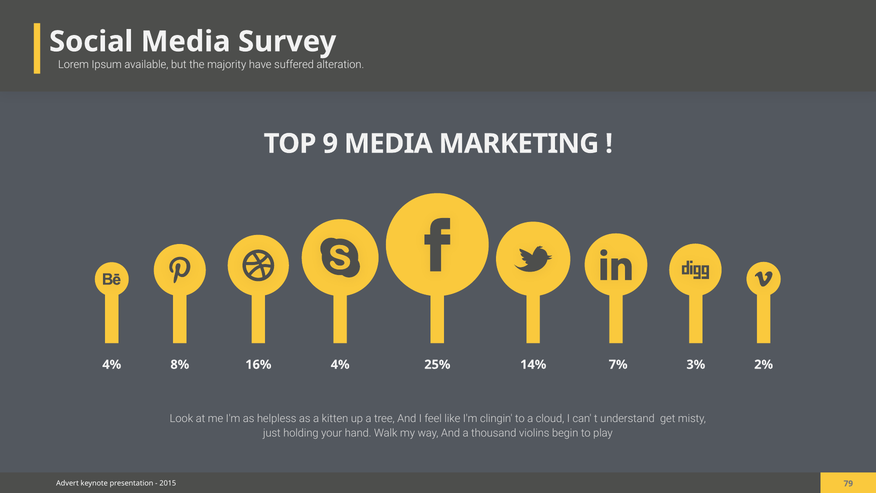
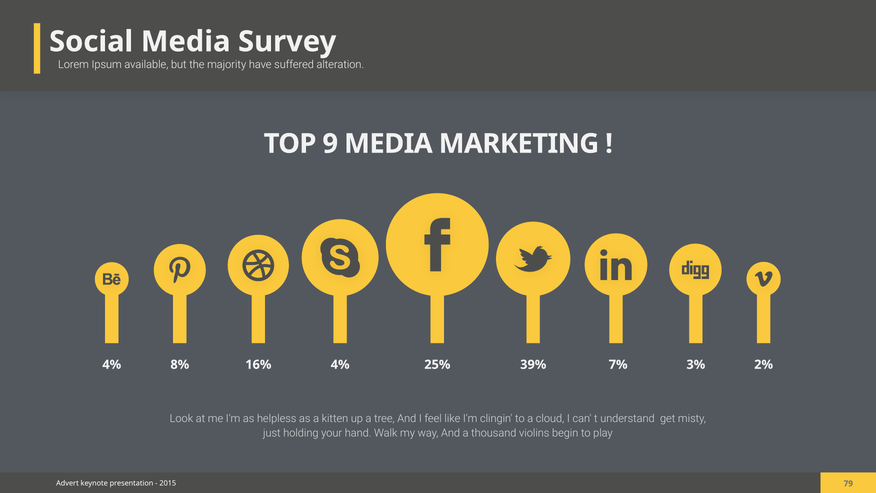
14%: 14% -> 39% (533, 364)
